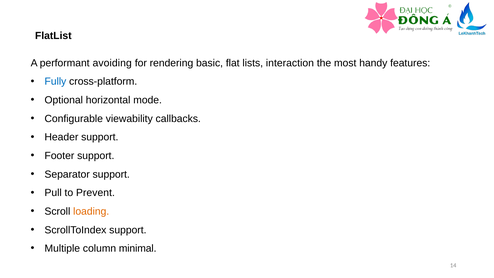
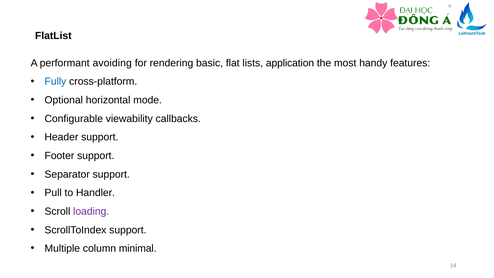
interaction: interaction -> application (290, 63)
Prevent: Prevent -> Handler (96, 193)
loading colour: orange -> purple (91, 211)
